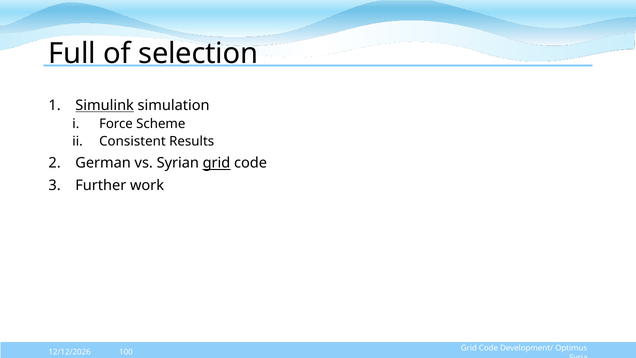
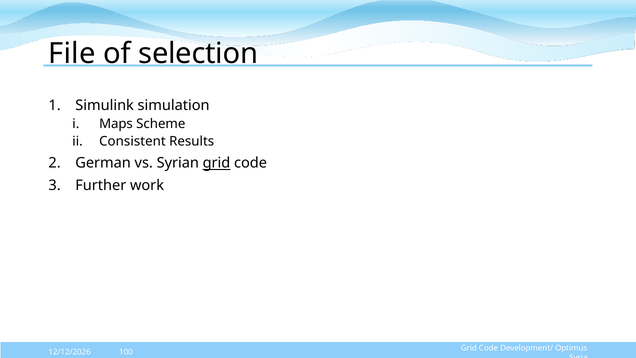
Full: Full -> File (72, 53)
Simulink underline: present -> none (105, 105)
Force: Force -> Maps (116, 124)
